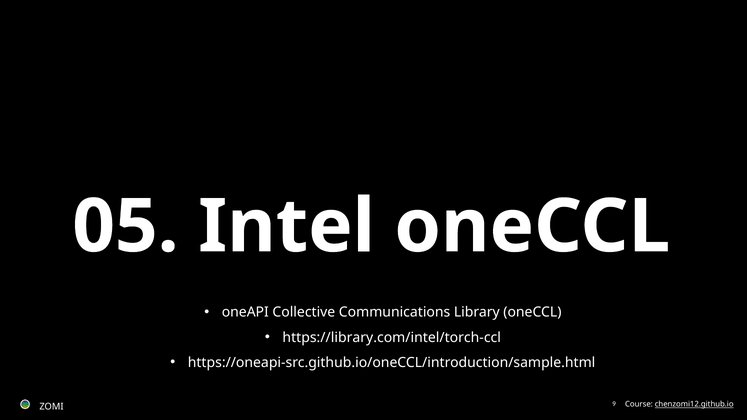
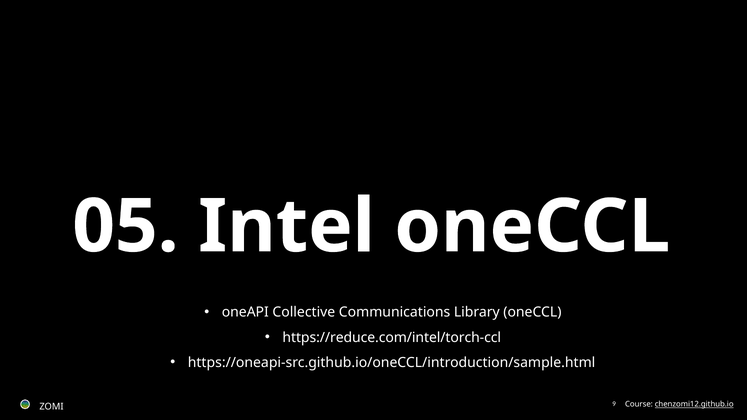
https://library.com/intel/torch-ccl: https://library.com/intel/torch-ccl -> https://reduce.com/intel/torch-ccl (392, 337)
